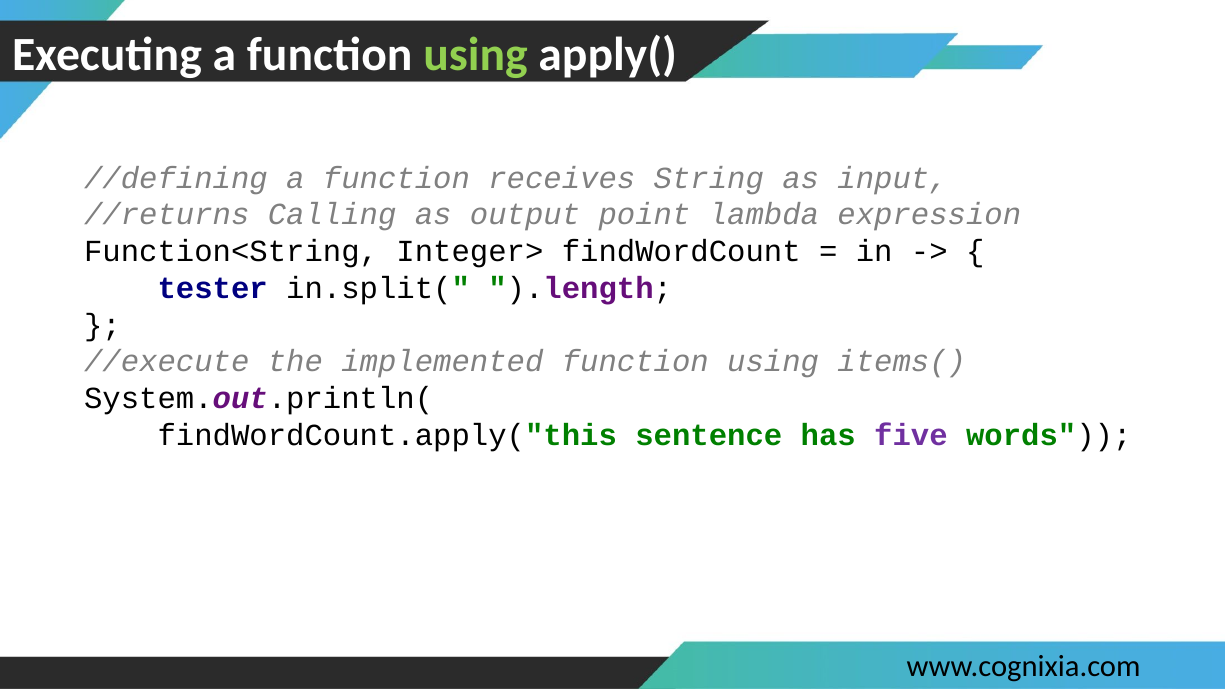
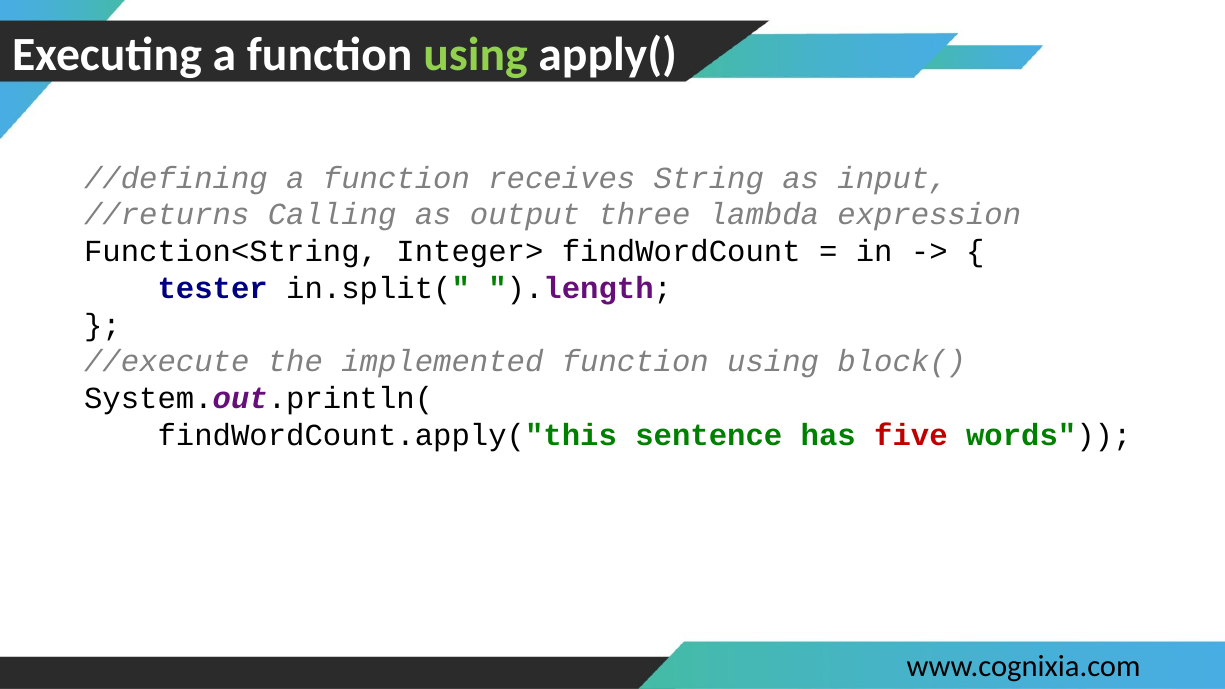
point: point -> three (645, 215)
items(: items( -> block( (902, 362)
five colour: purple -> red (911, 435)
